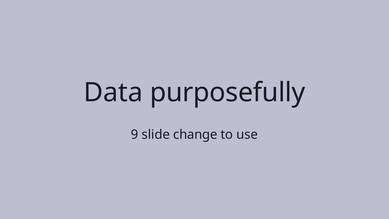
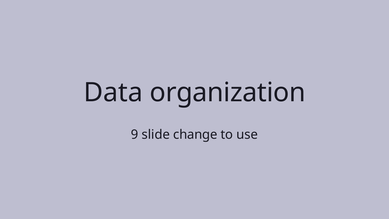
purposefully: purposefully -> organization (228, 93)
